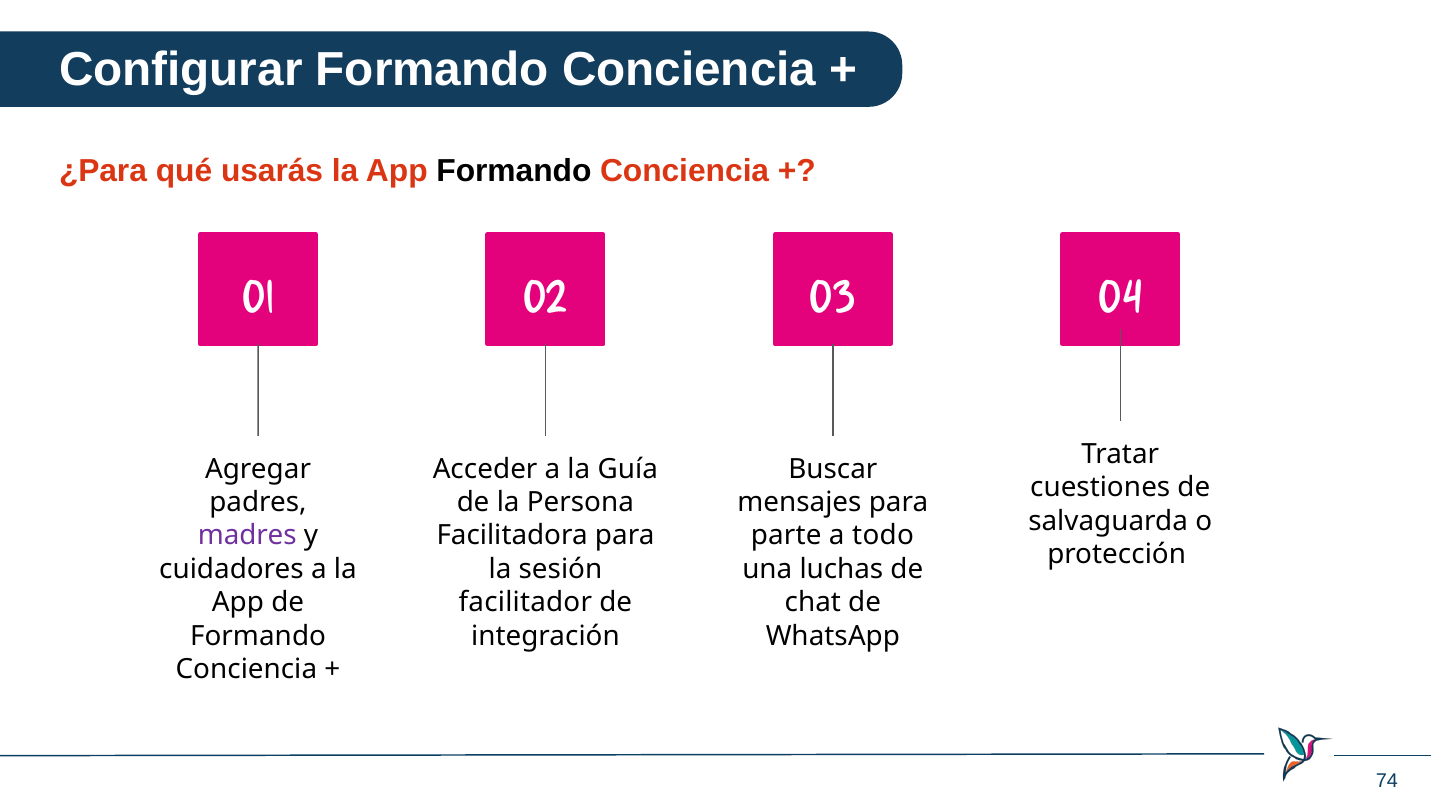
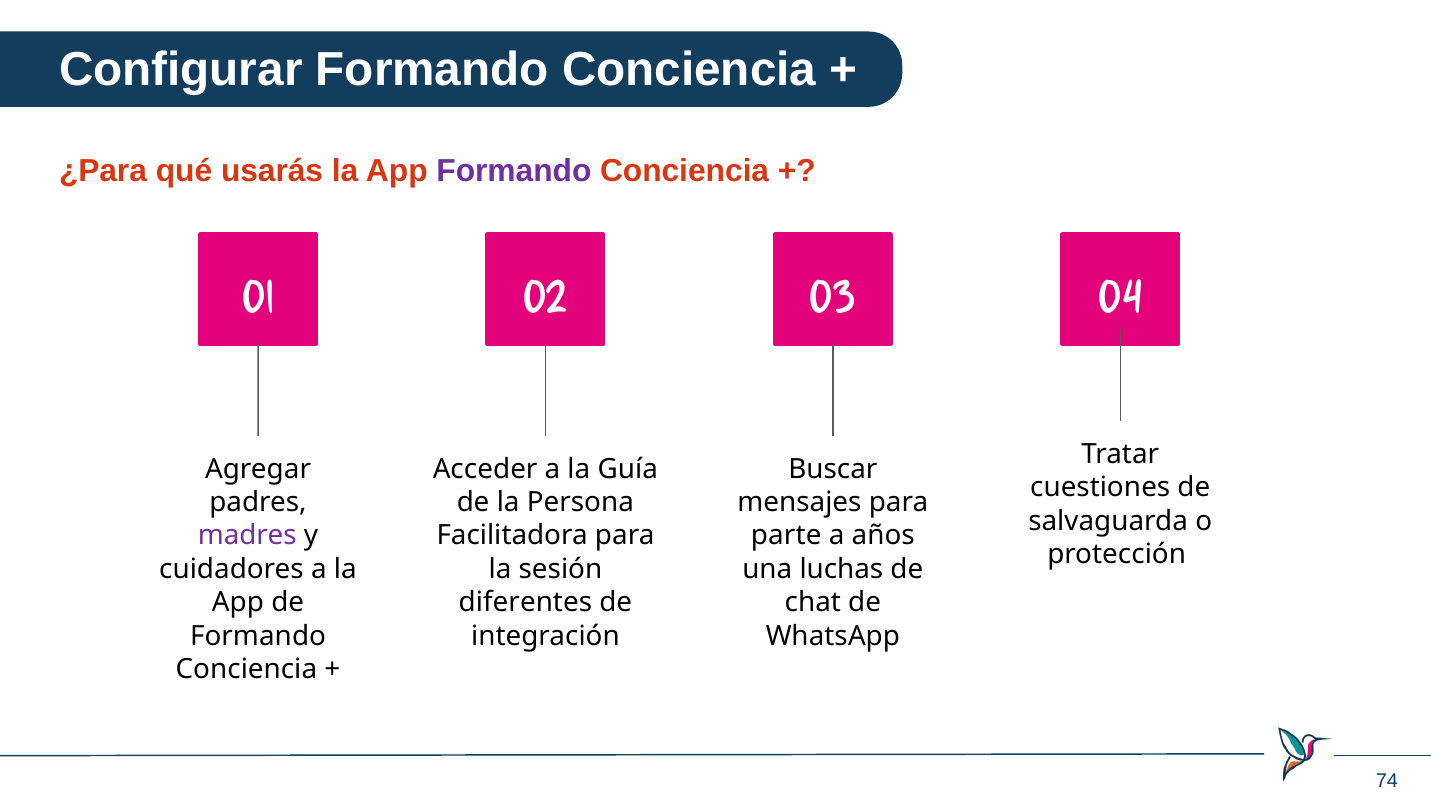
Formando colour: black -> purple (514, 171)
todo: todo -> años (883, 536)
facilitador: facilitador -> diferentes (525, 603)
